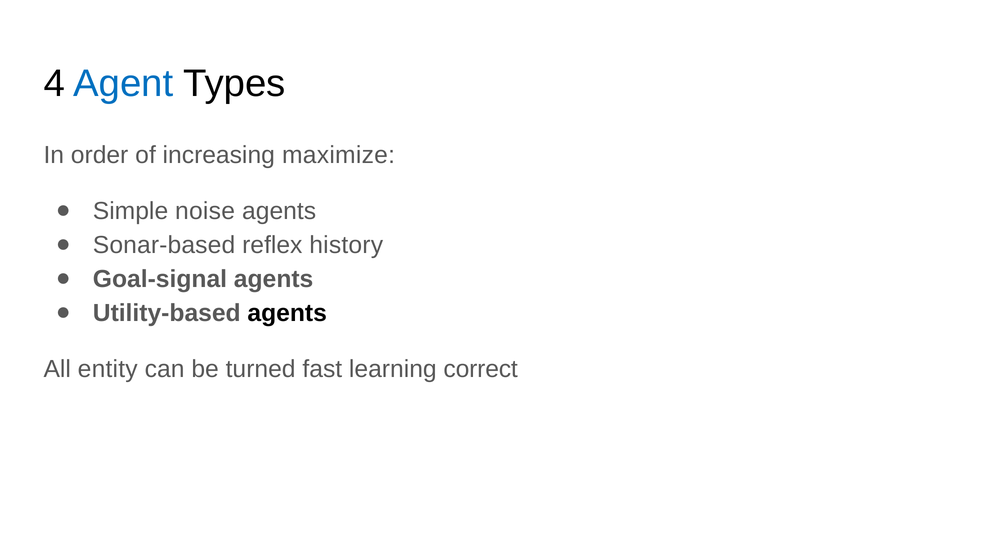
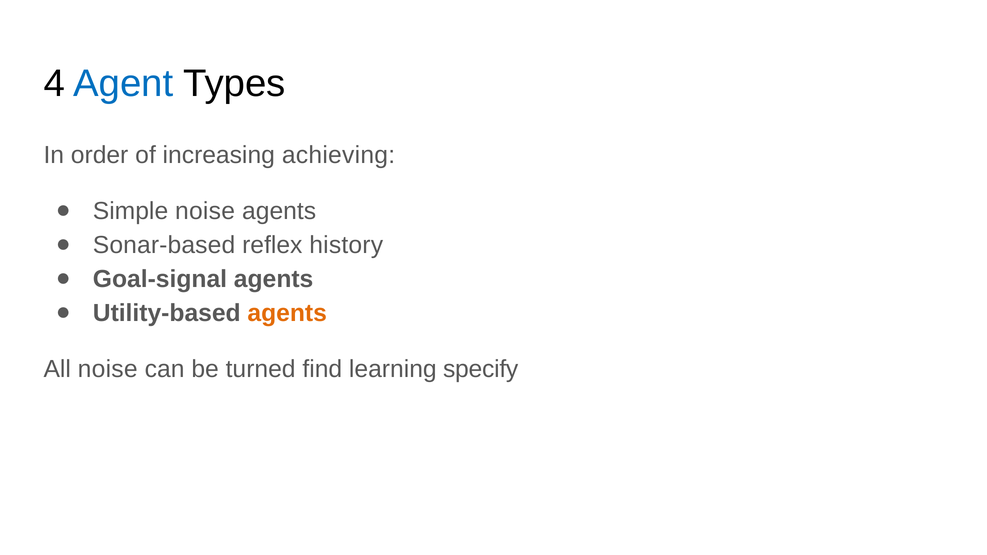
maximize: maximize -> achieving (339, 155)
agents colour: black -> orange (287, 313)
All entity: entity -> noise (108, 369)
fast: fast -> find (322, 369)
correct: correct -> specify (481, 369)
